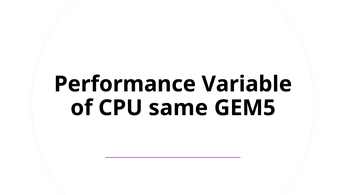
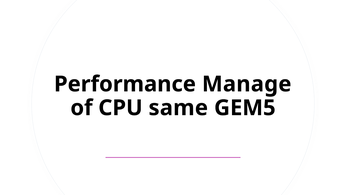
Variable: Variable -> Manage (247, 84)
